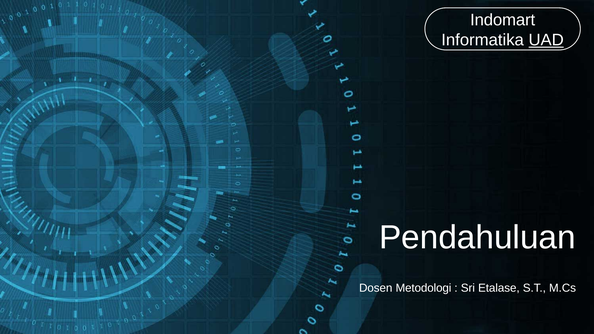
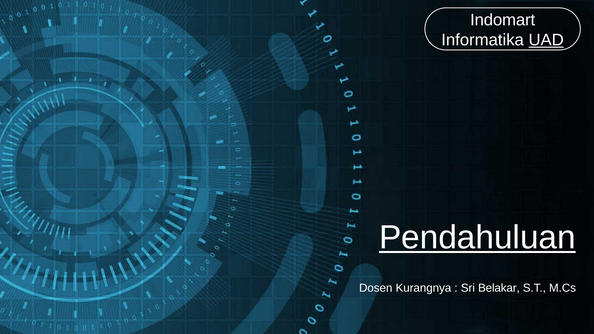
Pendahuluan underline: none -> present (477, 238)
Metodologi: Metodologi -> Kurangnya (423, 288)
Etalase: Etalase -> Belakar (499, 288)
